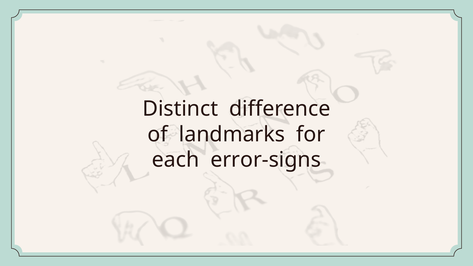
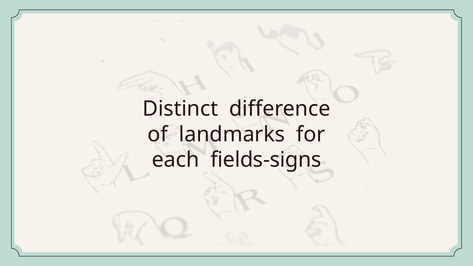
error-signs: error-signs -> fields-signs (266, 160)
